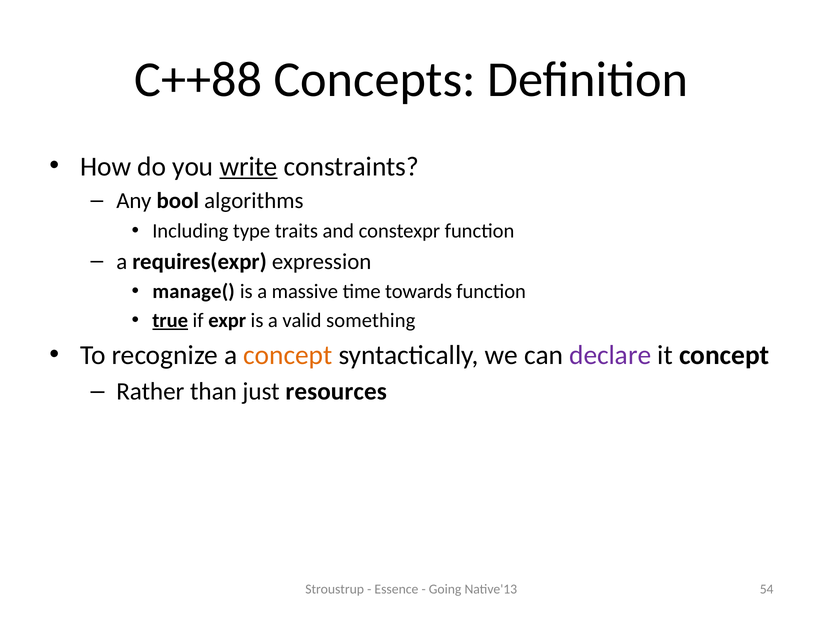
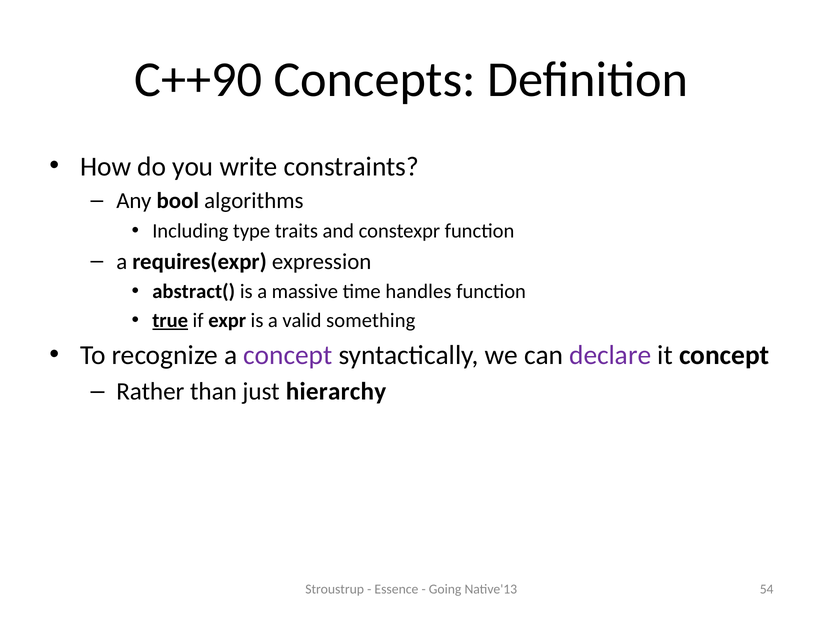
C++88: C++88 -> C++90 (198, 80)
write underline: present -> none (249, 167)
manage(: manage( -> abstract( (194, 292)
towards: towards -> handles (418, 292)
concept colour: orange -> purple (288, 355)
resources: resources -> hierarchy (336, 392)
